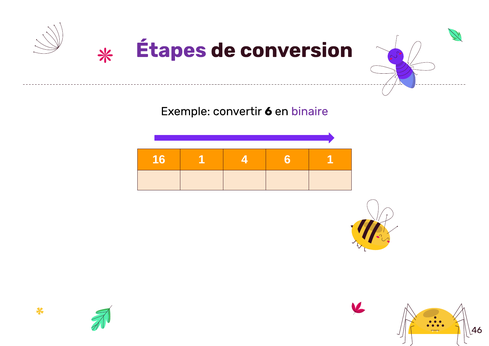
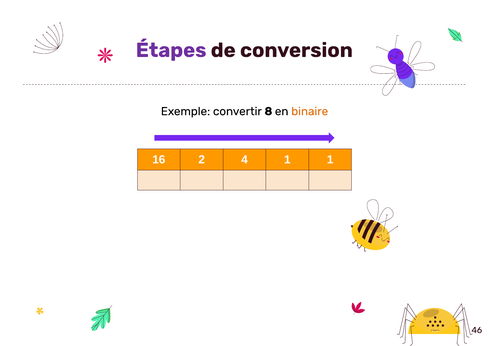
convertir 6: 6 -> 8 (268, 111)
binaire colour: purple -> orange (310, 111)
16 1: 1 -> 2 (202, 159)
4 6: 6 -> 1 (287, 159)
